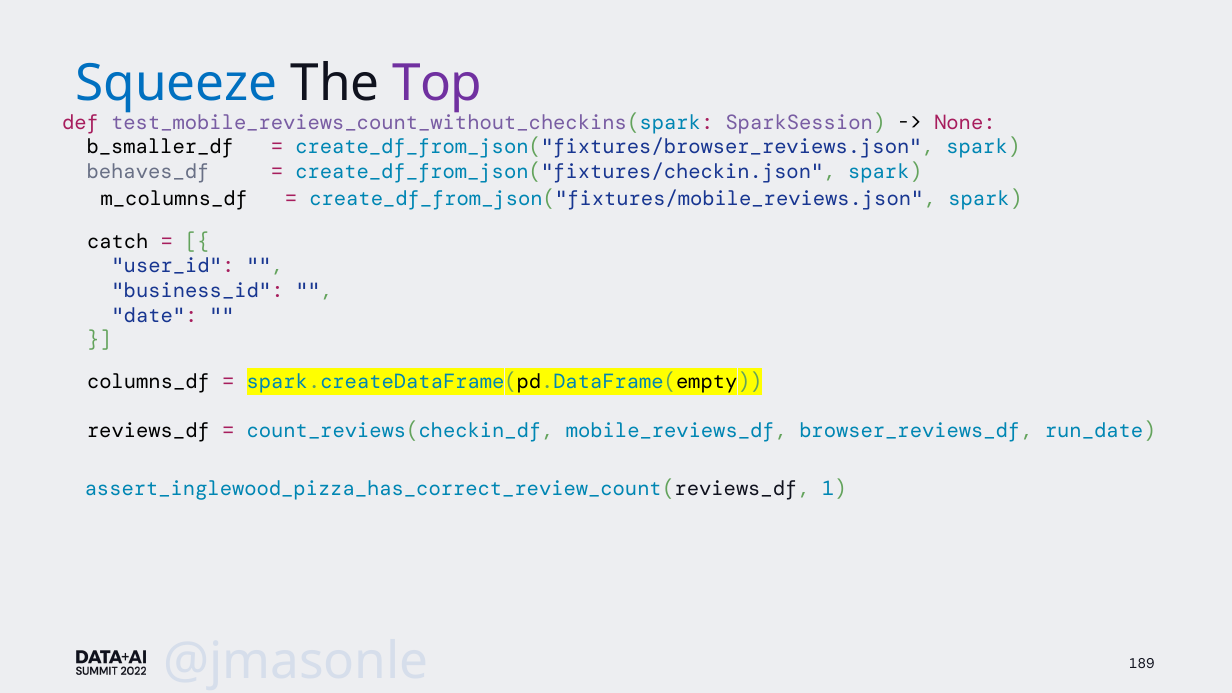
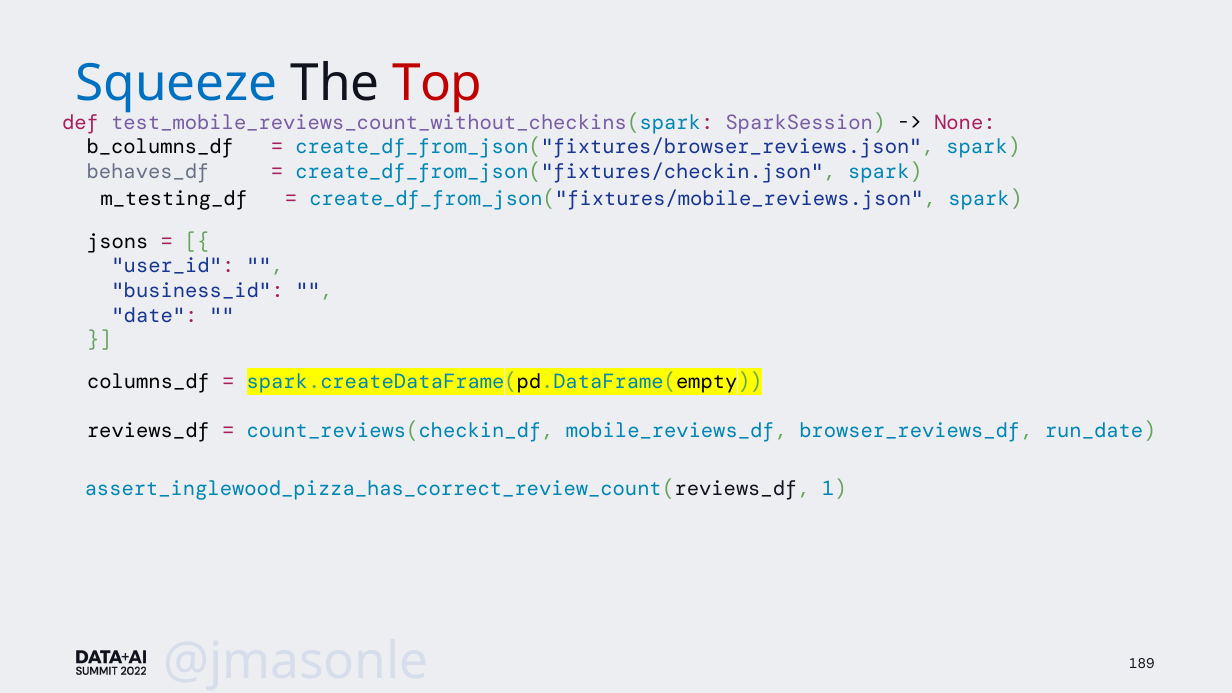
Top colour: purple -> red (437, 83)
b_smaller_df: b_smaller_df -> b_columns_df (160, 147)
m_columns_df: m_columns_df -> m_testing_df (174, 198)
catch: catch -> jsons (118, 241)
